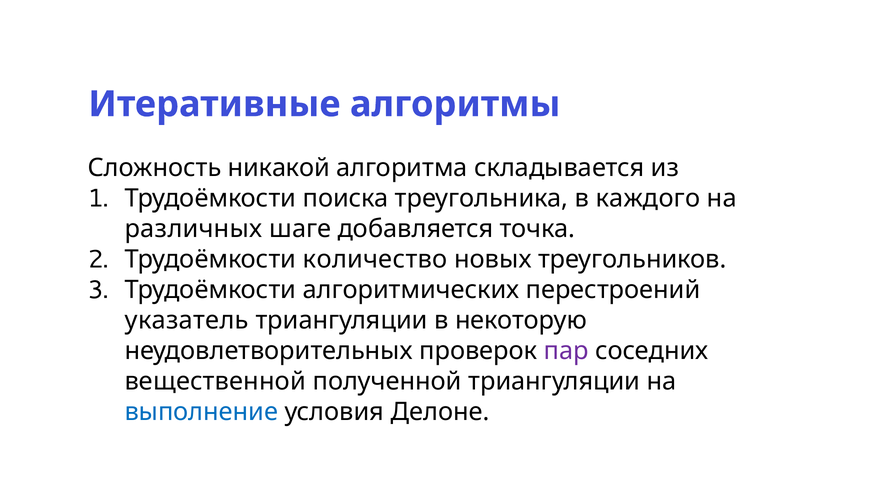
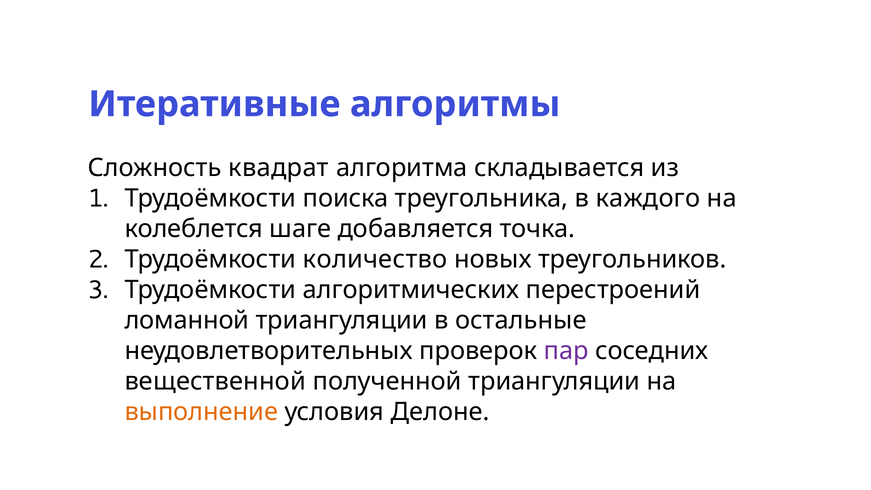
никакой: никакой -> квадрат (279, 168)
различных: различных -> колеблется (194, 229)
указатель: указатель -> ломанной (187, 320)
некоторую: некоторую -> остальные (521, 320)
выполнение colour: blue -> orange (201, 412)
